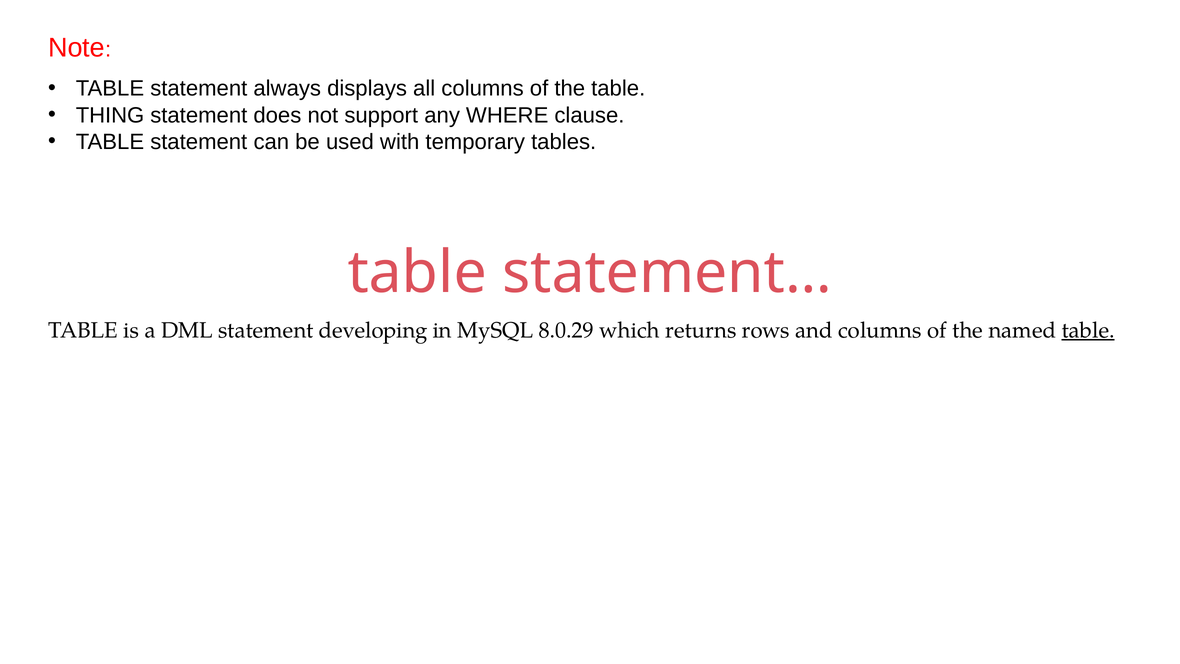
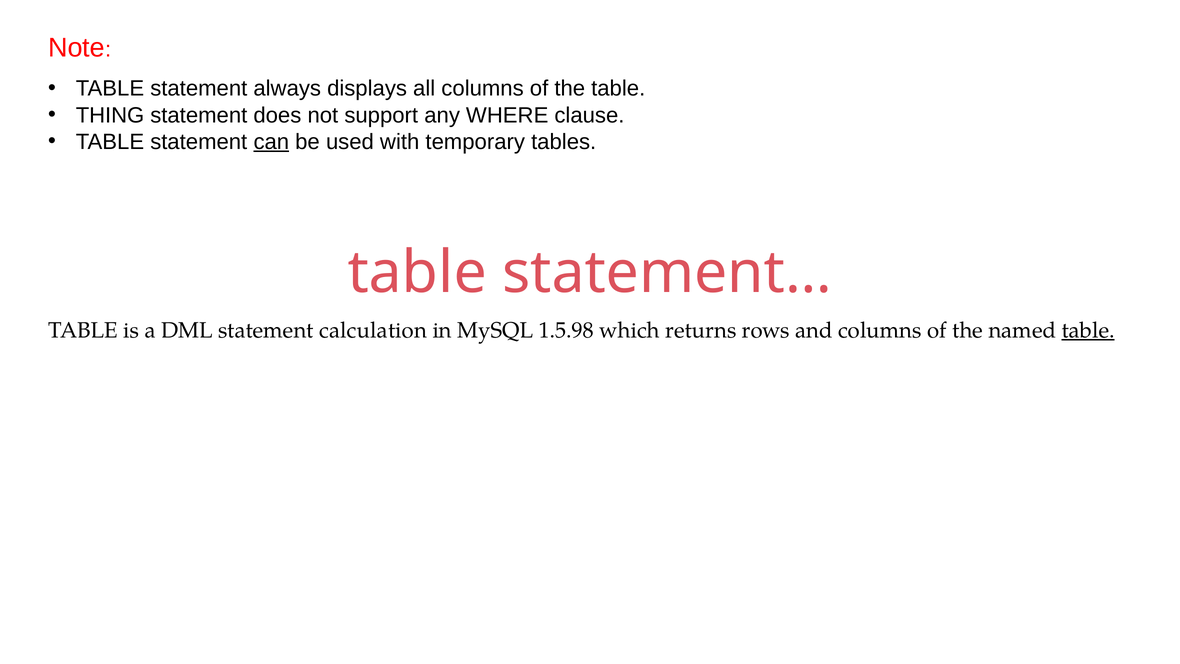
can underline: none -> present (271, 142)
developing: developing -> calculation (373, 330)
8.0.29: 8.0.29 -> 1.5.98 (566, 330)
